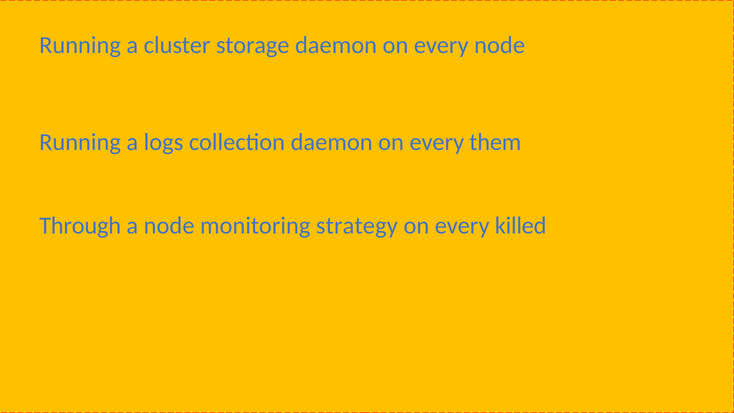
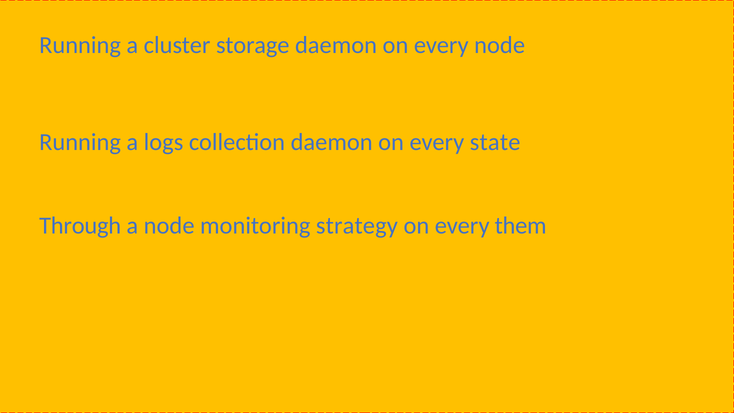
them: them -> state (495, 142)
killed: killed -> them (521, 226)
